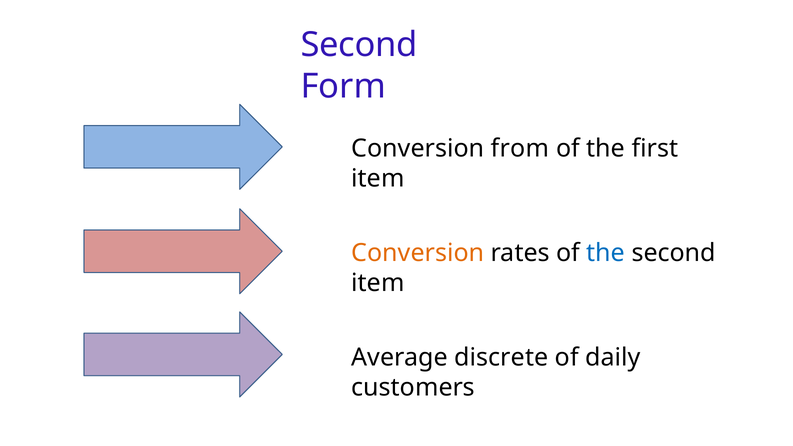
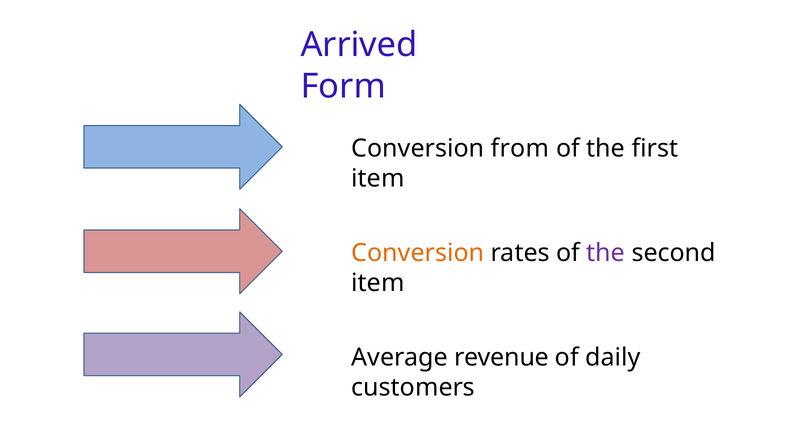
Second: Second -> Arrived (359, 45)
the colour: blue -> purple (606, 253)
discrete: discrete -> revenue (501, 357)
